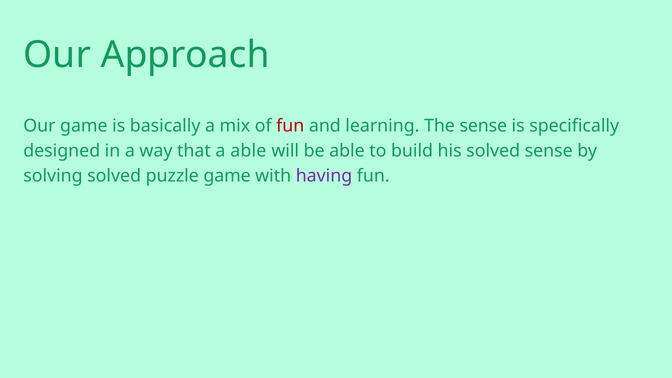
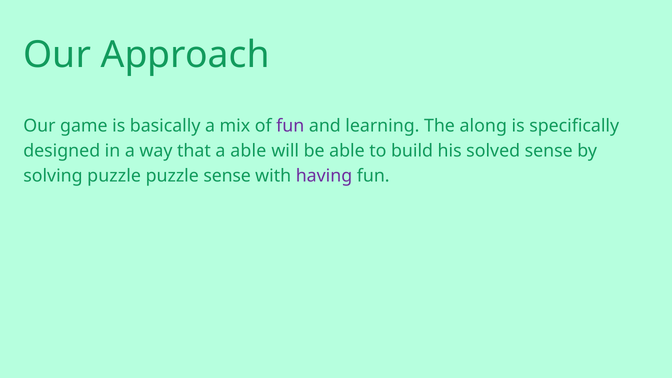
fun colour: red -> purple (290, 126)
The sense: sense -> along (483, 126)
solving solved: solved -> puzzle (114, 176)
puzzle game: game -> sense (227, 176)
